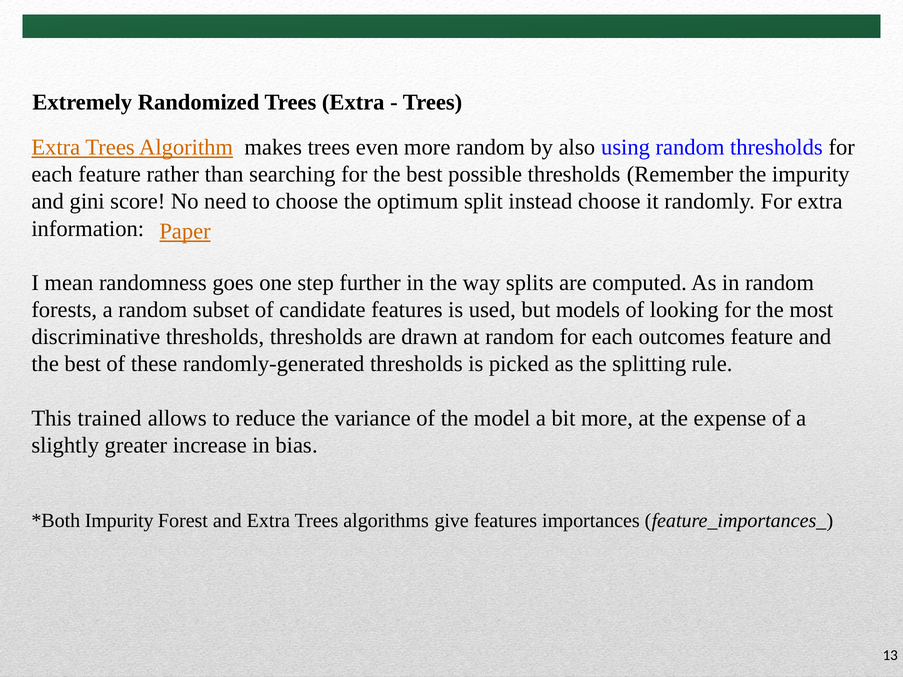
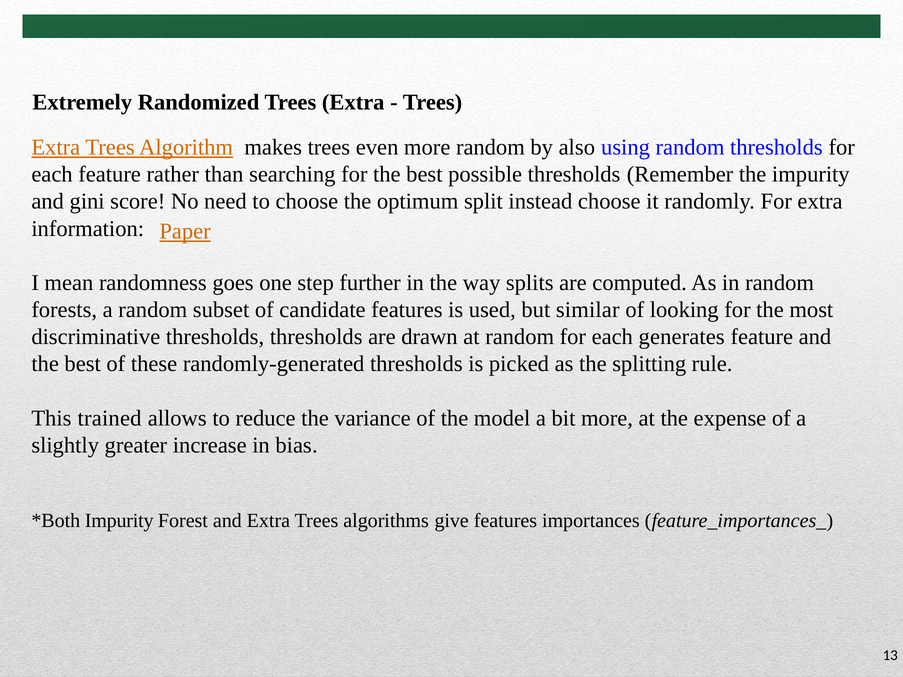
models: models -> similar (588, 310)
outcomes: outcomes -> generates (682, 337)
